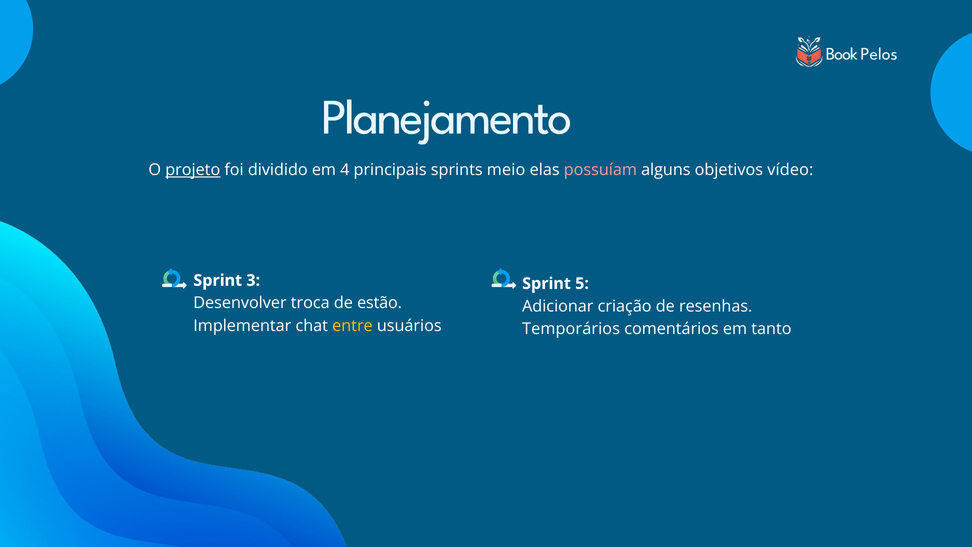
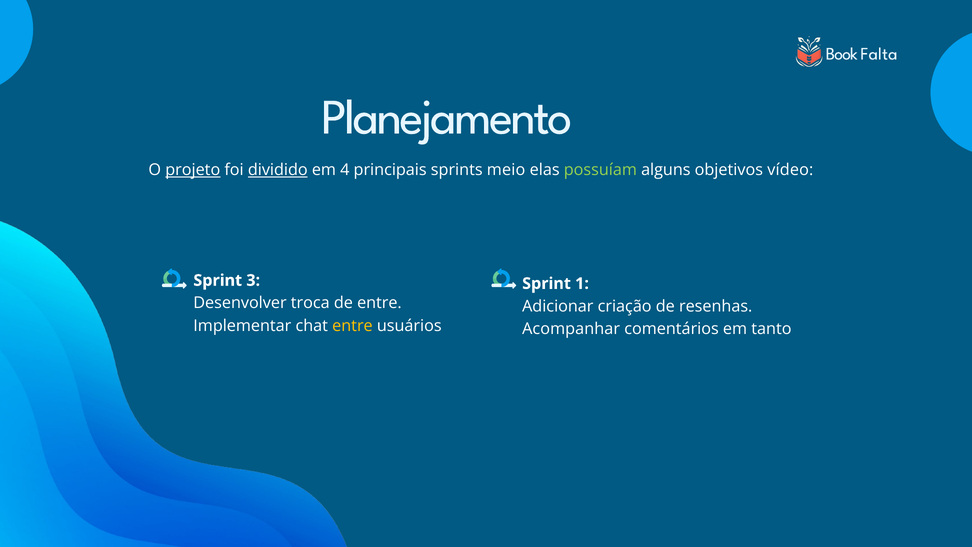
Pelos: Pelos -> Falta (879, 54)
dividido underline: none -> present (278, 170)
possuíam colour: pink -> light green (600, 170)
5: 5 -> 1 (582, 283)
de estão: estão -> entre (379, 303)
Temporários: Temporários -> Acompanhar (571, 329)
